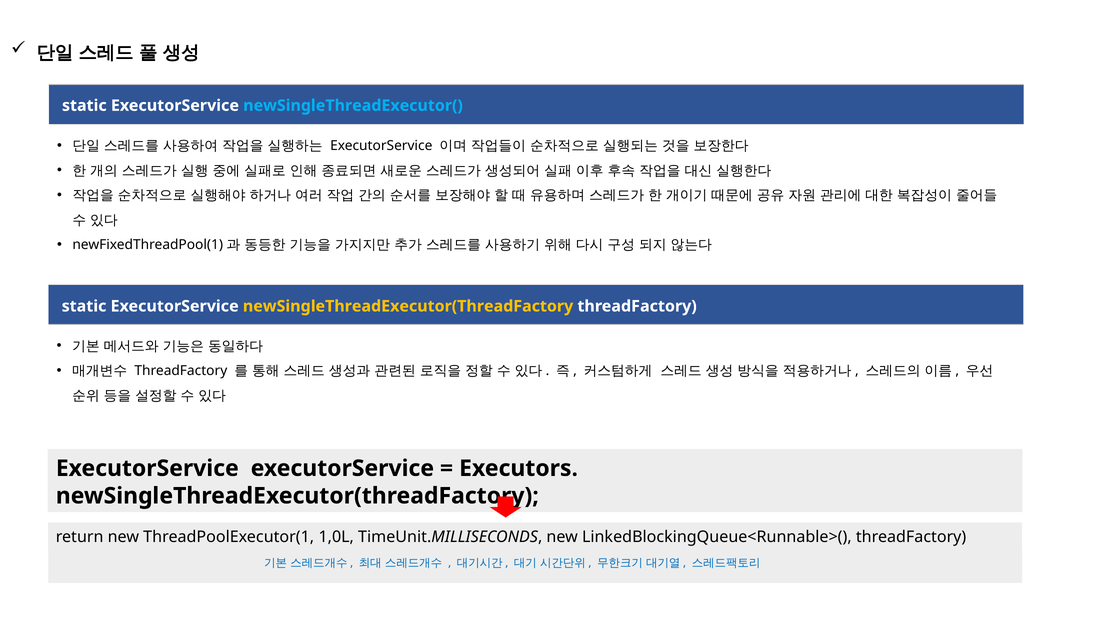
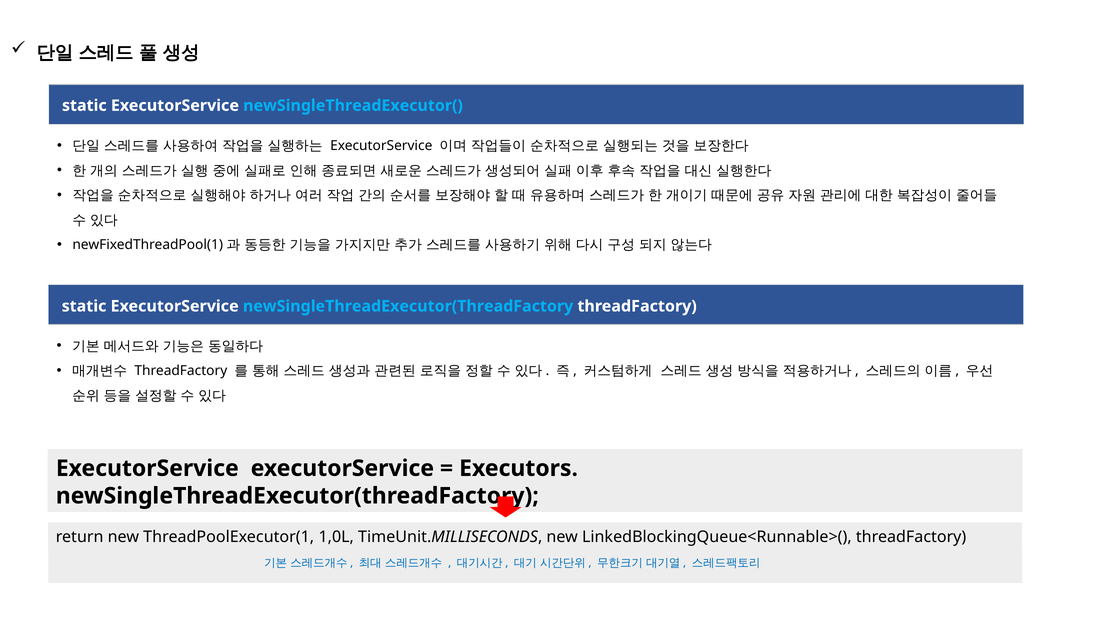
newSingleThreadExecutor(ThreadFactory colour: yellow -> light blue (408, 306)
